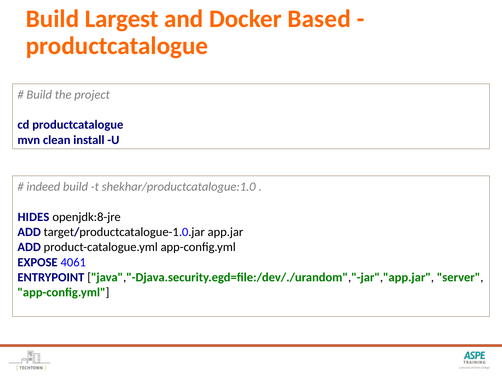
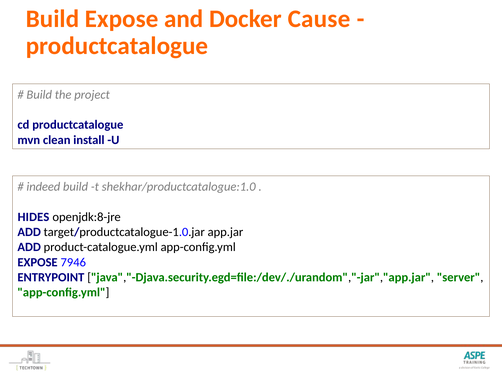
Build Largest: Largest -> Expose (122, 19)
Based: Based -> Cause (319, 19)
4061: 4061 -> 7946 (73, 262)
